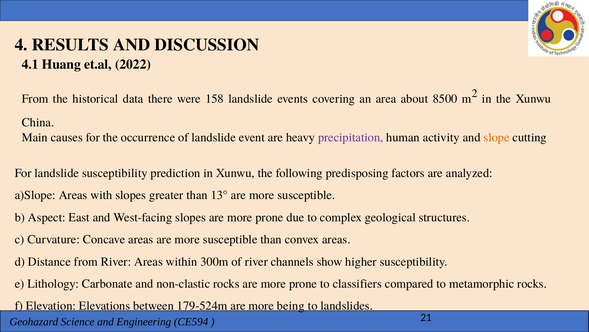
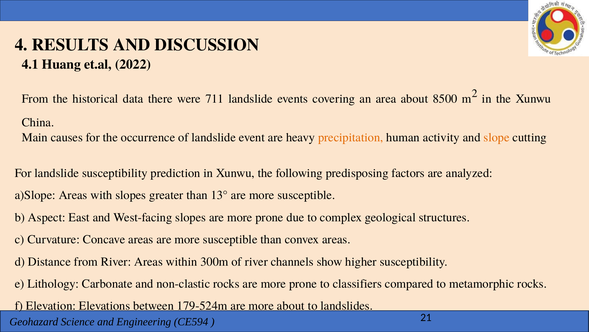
158: 158 -> 711 (215, 99)
precipitation colour: purple -> orange (351, 137)
more being: being -> about (291, 305)
